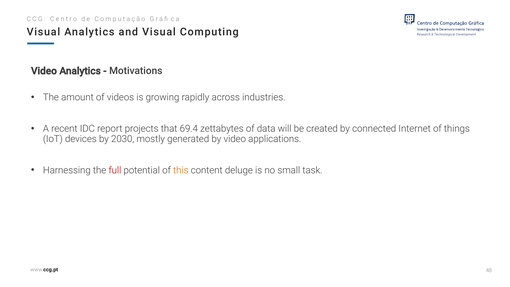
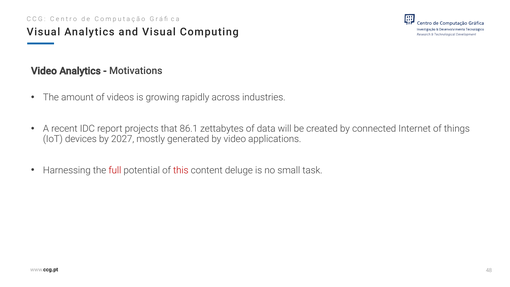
69.4: 69.4 -> 86.1 (189, 129)
2030: 2030 -> 2027 (123, 139)
this colour: orange -> red (181, 170)
